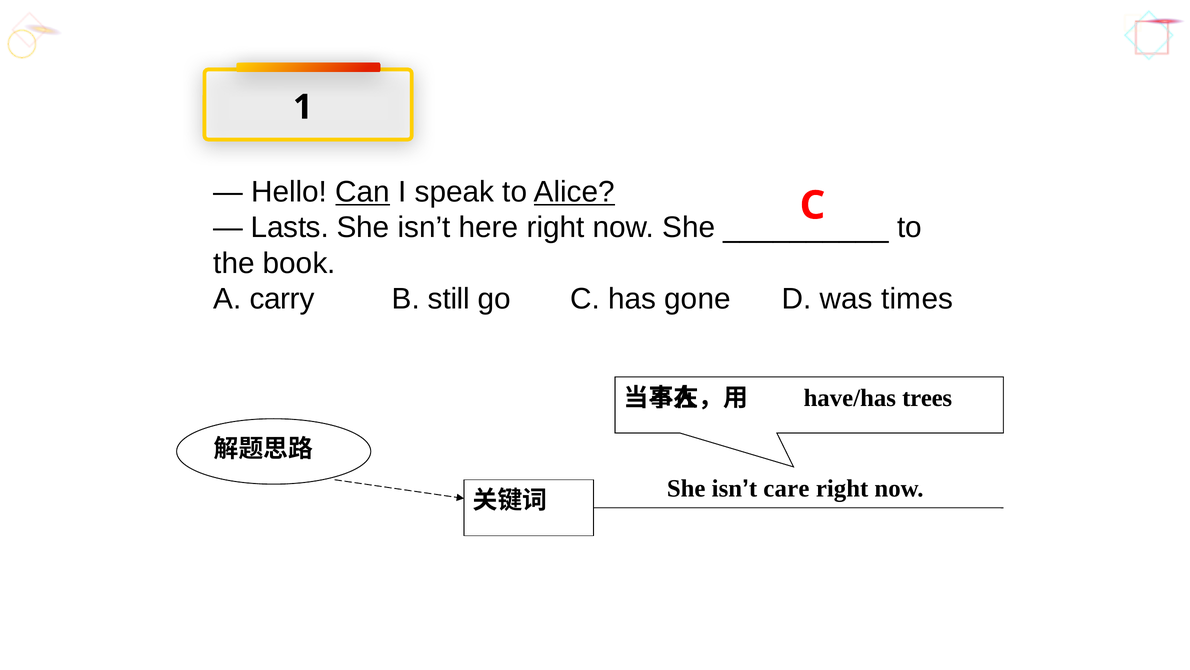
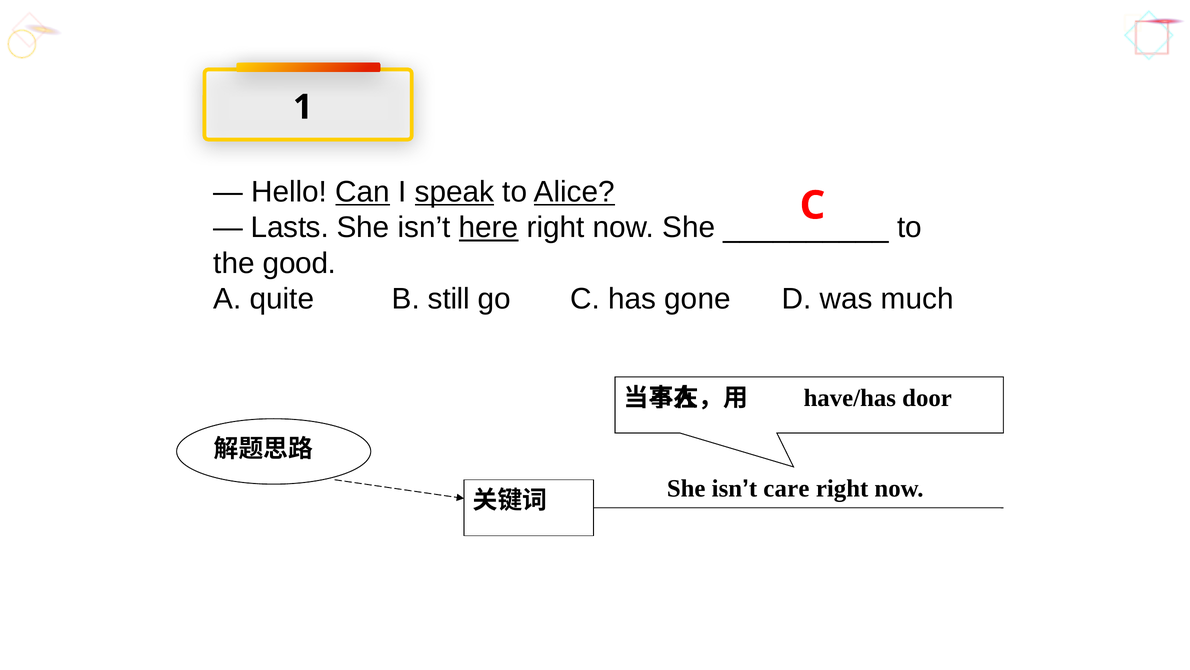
speak underline: none -> present (454, 192)
here underline: none -> present (489, 227)
book: book -> good (299, 263)
carry: carry -> quite (282, 299)
times: times -> much (917, 299)
trees: trees -> door (927, 398)
